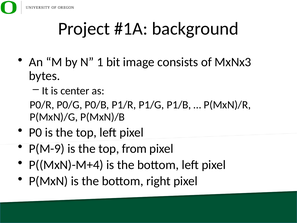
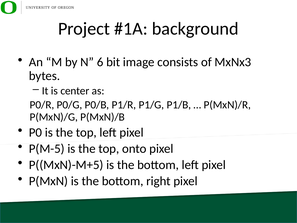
1: 1 -> 6 (100, 62)
P(M-9: P(M-9 -> P(M-5 (47, 149)
from: from -> onto (134, 149)
P((MxN)-M+4: P((MxN)-M+4 -> P((MxN)-M+5 (66, 165)
